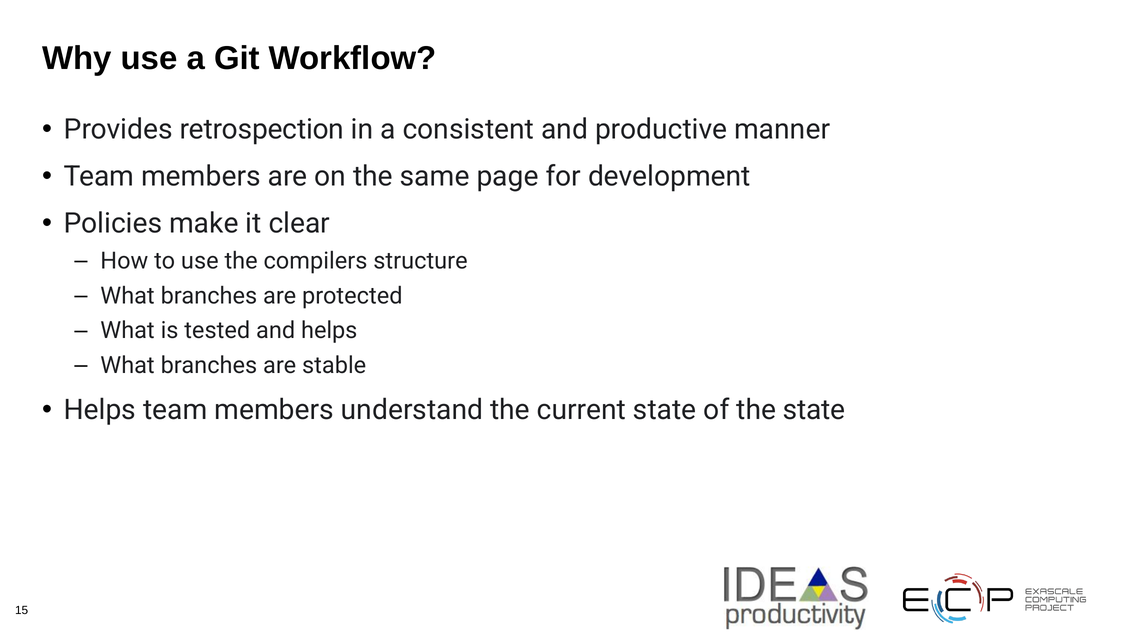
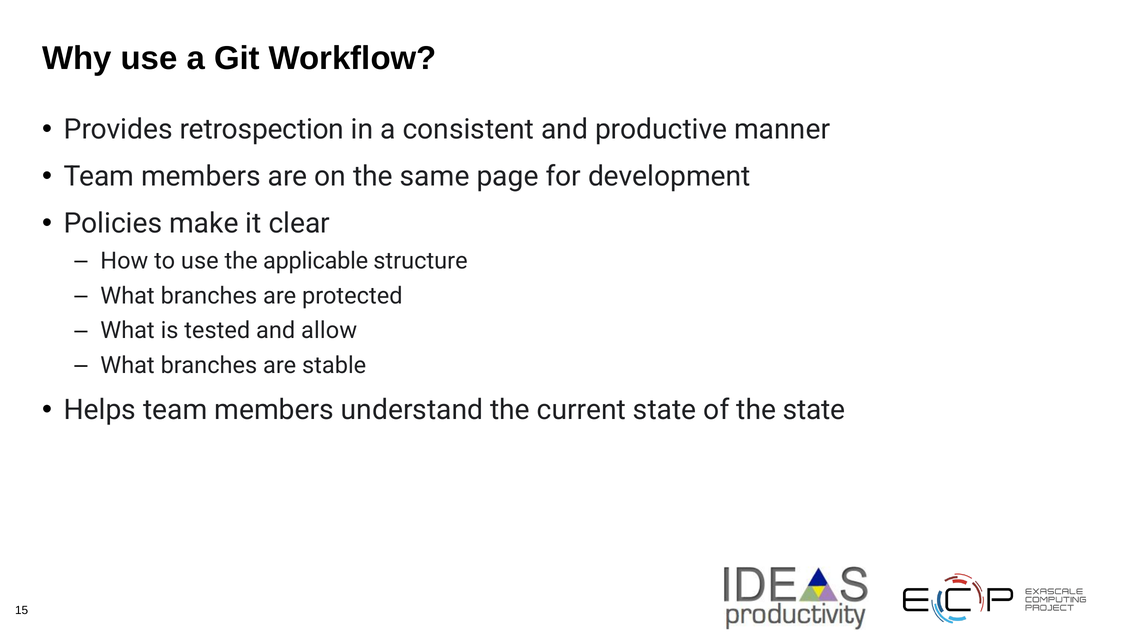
compilers: compilers -> applicable (316, 261)
and helps: helps -> allow (329, 331)
